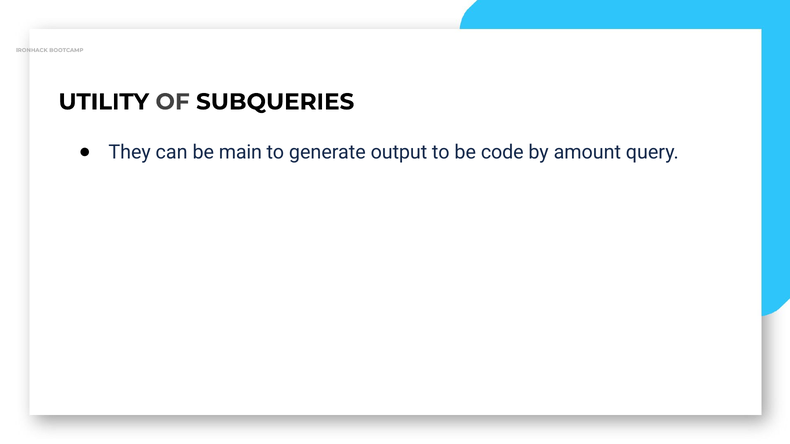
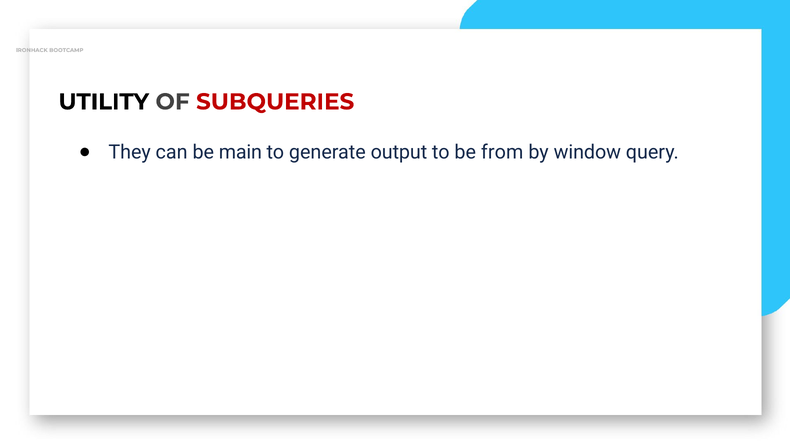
SUBQUERIES colour: black -> red (275, 102)
code: code -> from (502, 153)
amount: amount -> window (587, 153)
